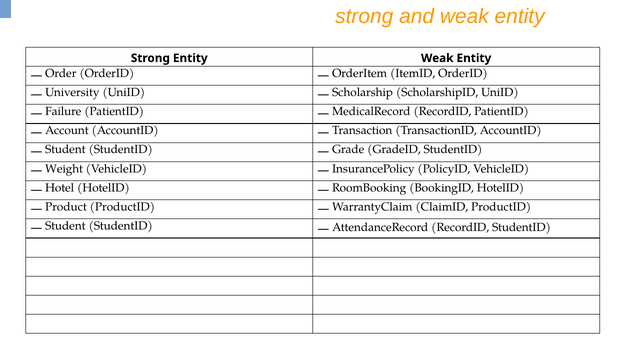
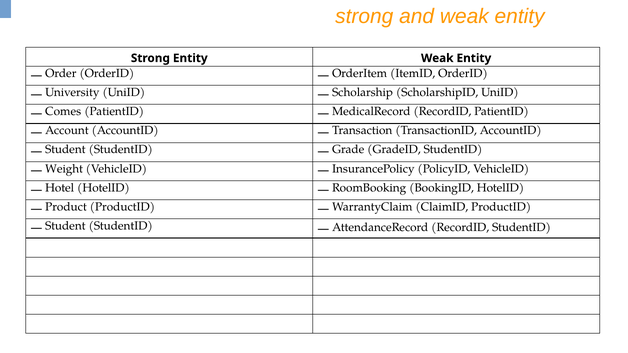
Failure: Failure -> Comes (63, 111)
